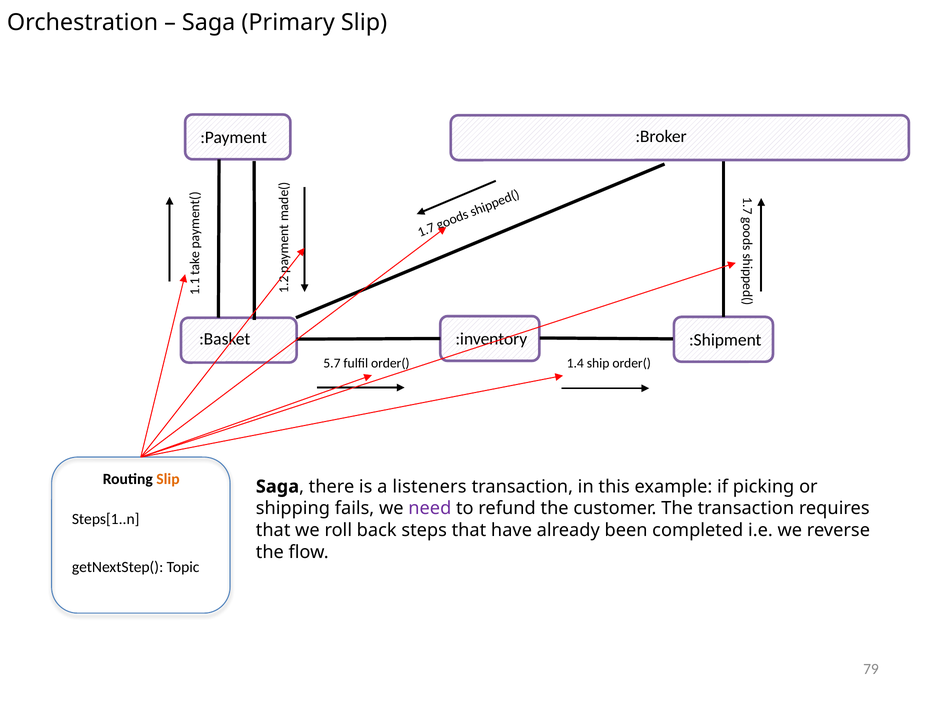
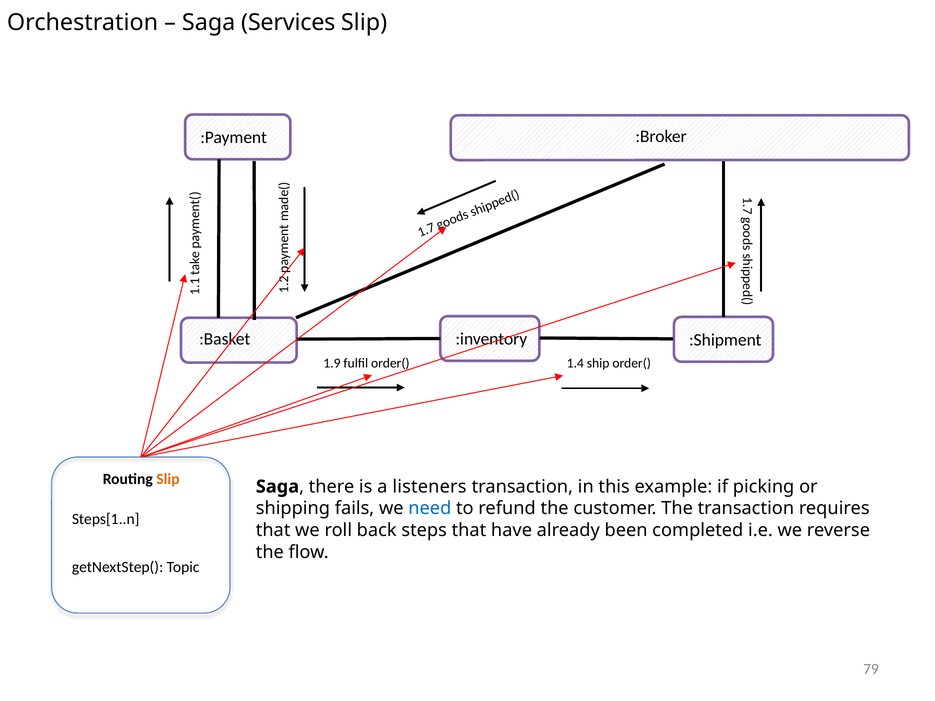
Primary: Primary -> Services (288, 22)
5.7: 5.7 -> 1.9 (332, 363)
need colour: purple -> blue (430, 509)
